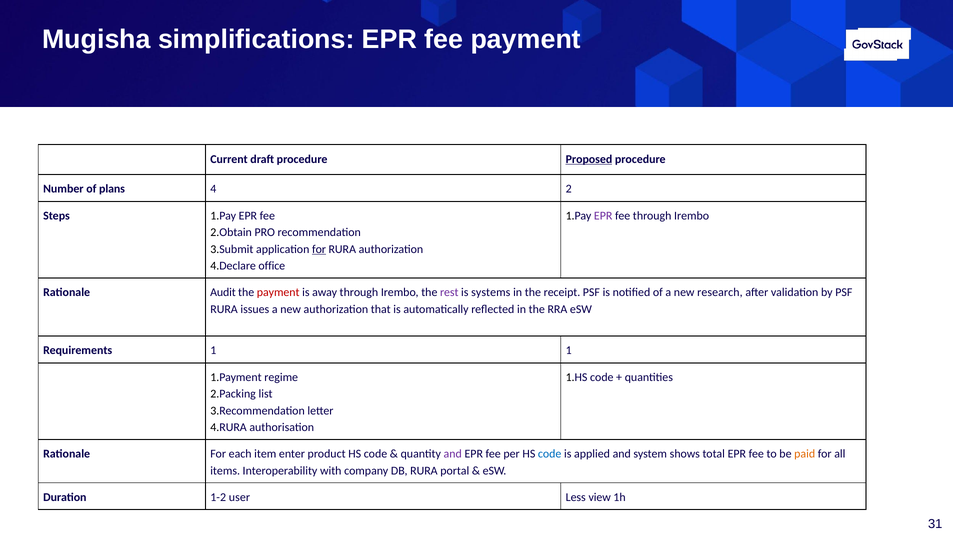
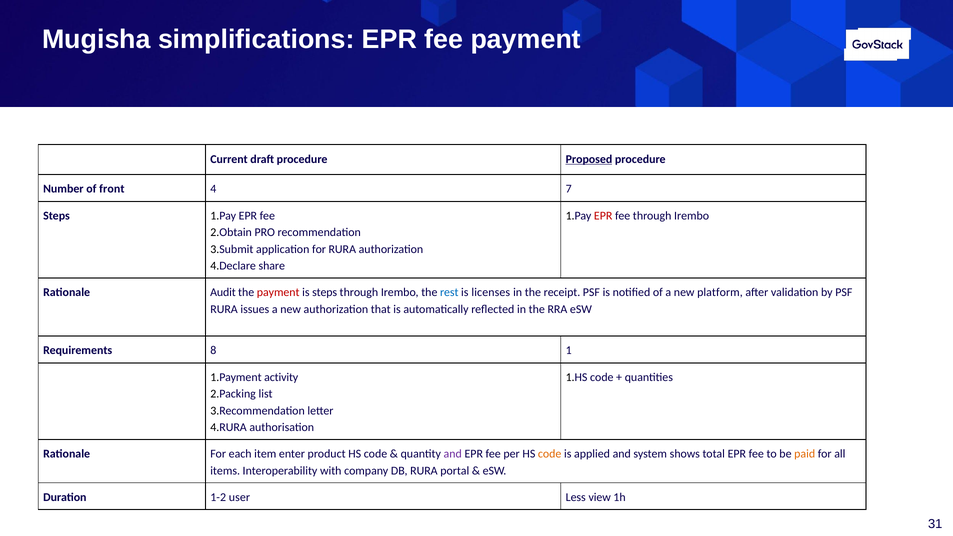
plans: plans -> front (112, 189)
2: 2 -> 7 (569, 189)
EPR colour: purple -> red (603, 216)
for underline: present -> none (319, 249)
office: office -> share (272, 266)
is away: away -> steps (325, 293)
rest colour: purple -> blue (449, 293)
systems: systems -> licenses (491, 293)
research: research -> platform (720, 293)
Requirements 1: 1 -> 8 (213, 351)
regime: regime -> activity (281, 377)
code colour: blue -> orange (550, 454)
